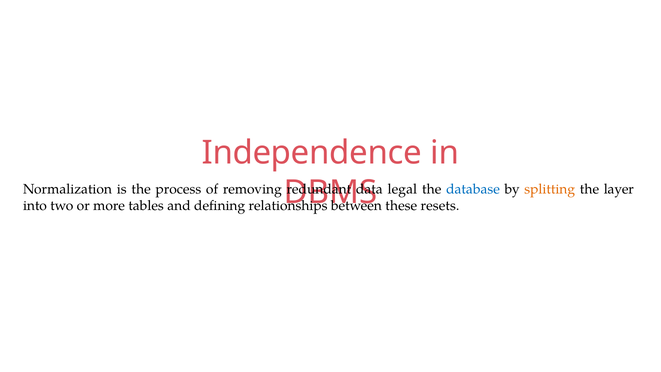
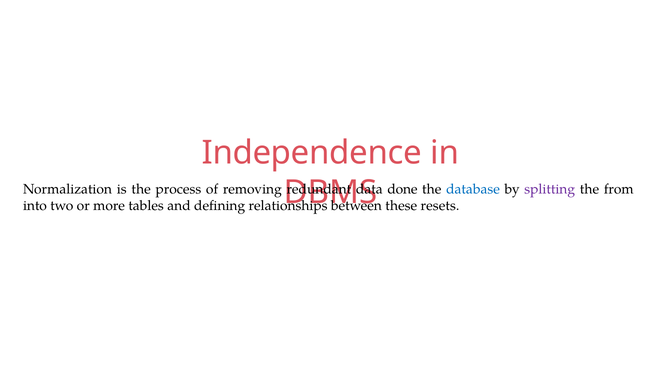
legal: legal -> done (402, 189)
splitting colour: orange -> purple (550, 189)
layer: layer -> from (619, 189)
